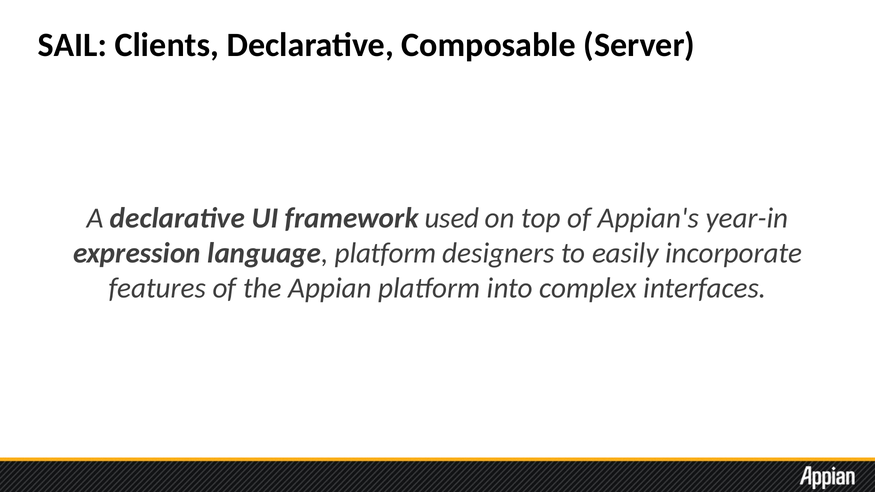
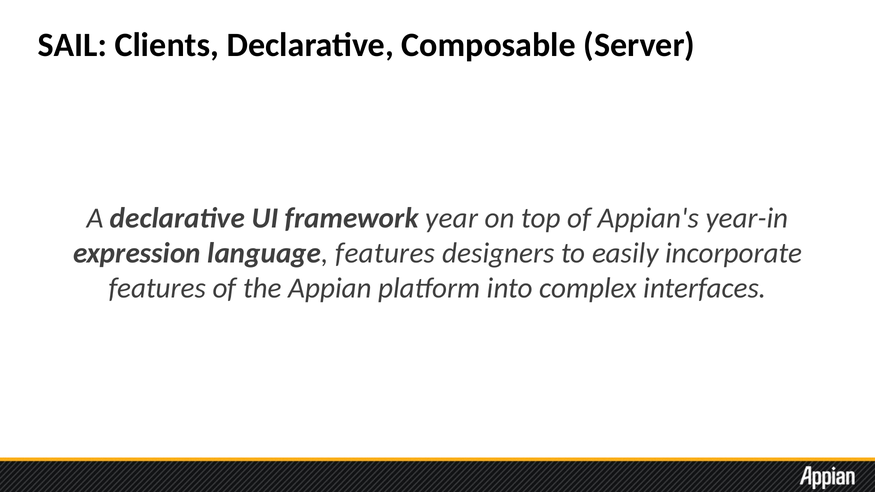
used: used -> year (452, 218)
language platform: platform -> features (385, 253)
